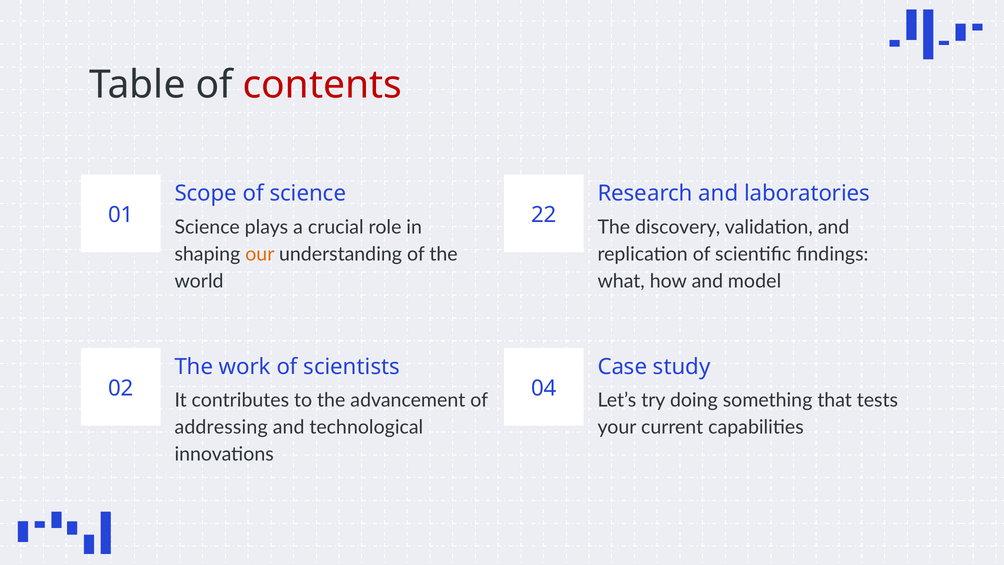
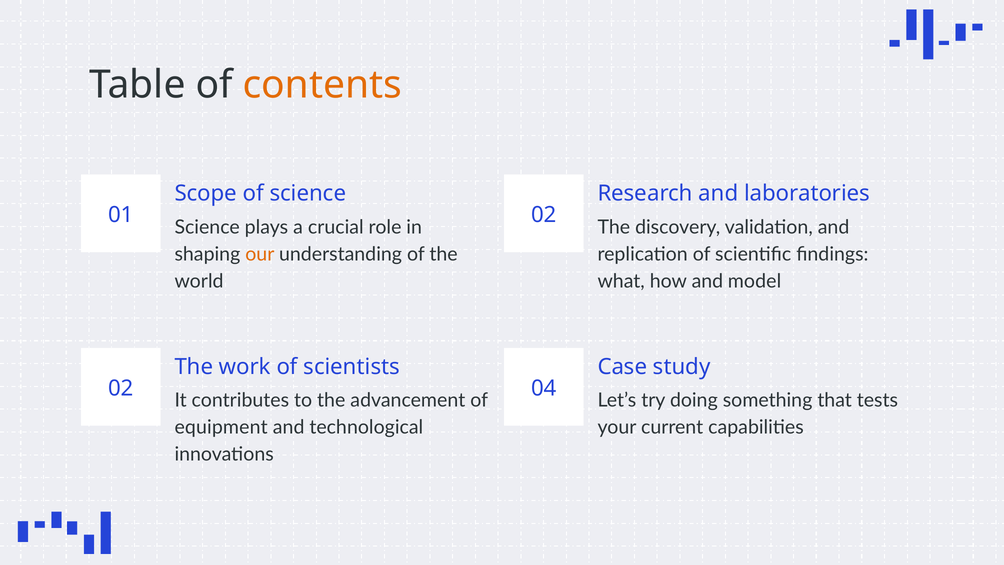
contents colour: red -> orange (322, 85)
01 22: 22 -> 02 (544, 215)
addressing: addressing -> equipment (221, 427)
